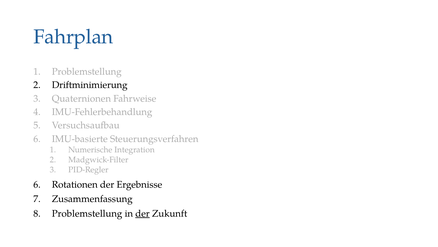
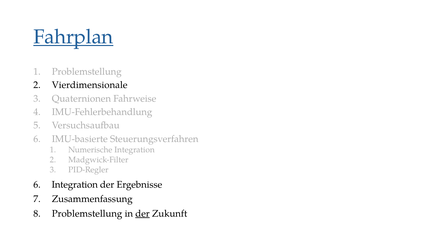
Fahrplan underline: none -> present (73, 37)
Driftminimierung: Driftminimierung -> Vierdimensionale (90, 85)
Rotationen: Rotationen -> Integration (75, 184)
